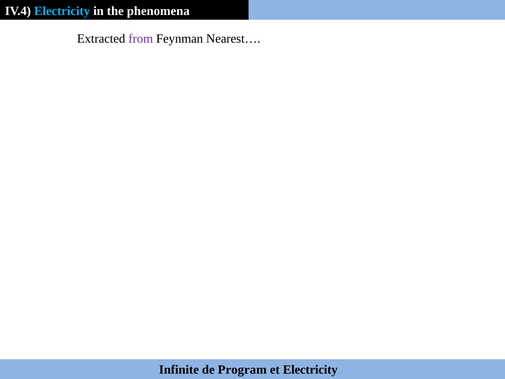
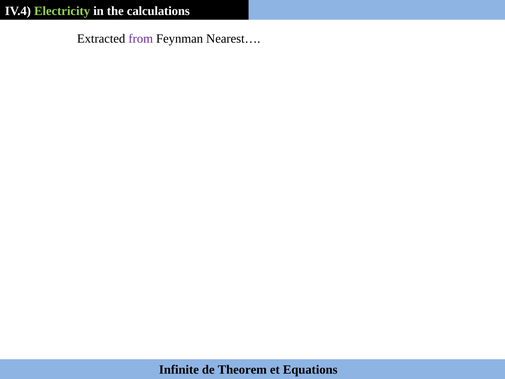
Electricity colour: light blue -> light green (62, 11)
phenomena: phenomena -> calculations (158, 11)
Program: Program -> Theorem (242, 369)
et Electricity: Electricity -> Equations (310, 369)
